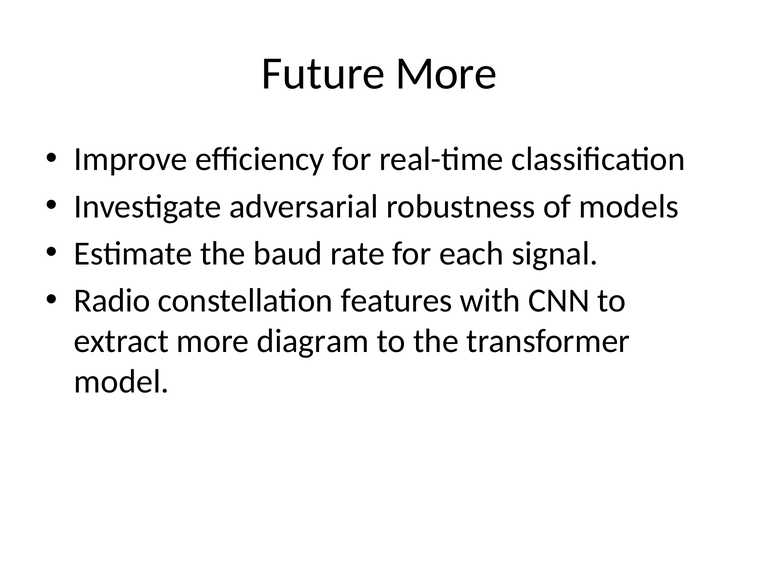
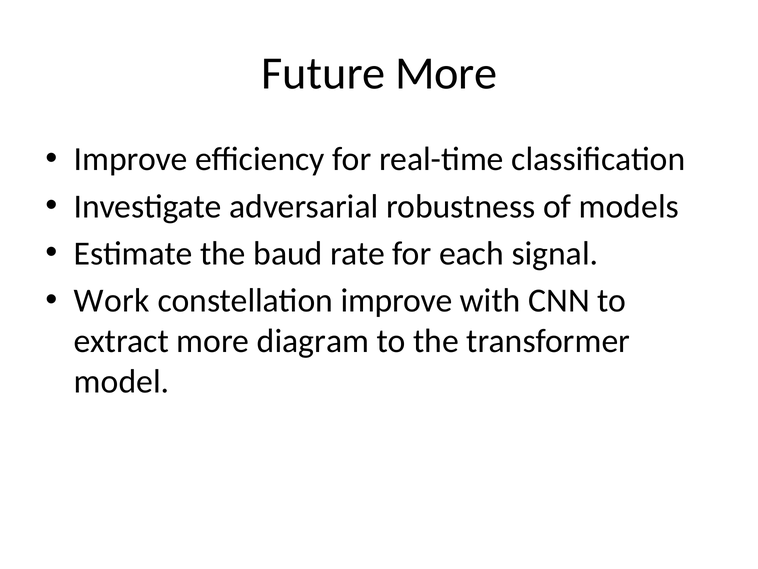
Radio: Radio -> Work (112, 301)
constellation features: features -> improve (397, 301)
